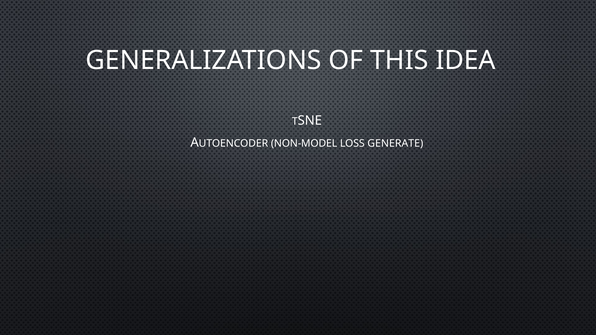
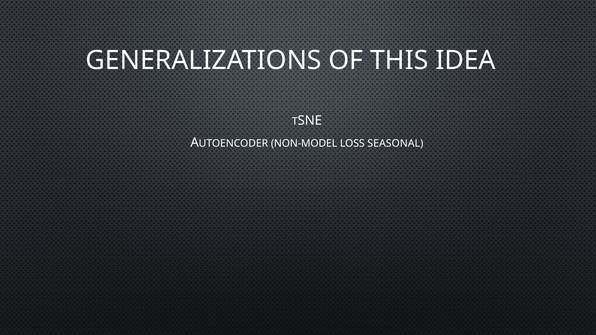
GENERATE: GENERATE -> SEASONAL (395, 143)
